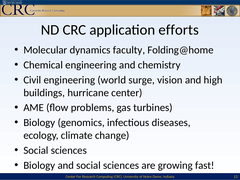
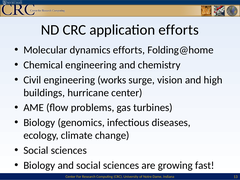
dynamics faculty: faculty -> efforts (129, 50)
world: world -> works (112, 80)
